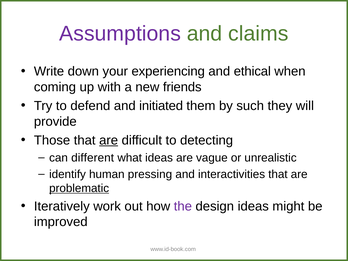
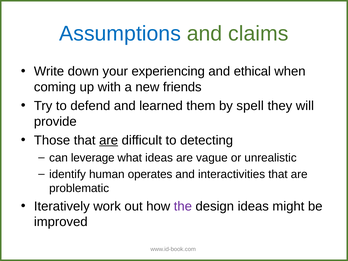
Assumptions colour: purple -> blue (120, 34)
initiated: initiated -> learned (161, 106)
such: such -> spell (250, 106)
different: different -> leverage (93, 158)
pressing: pressing -> operates (150, 174)
problematic underline: present -> none (79, 188)
